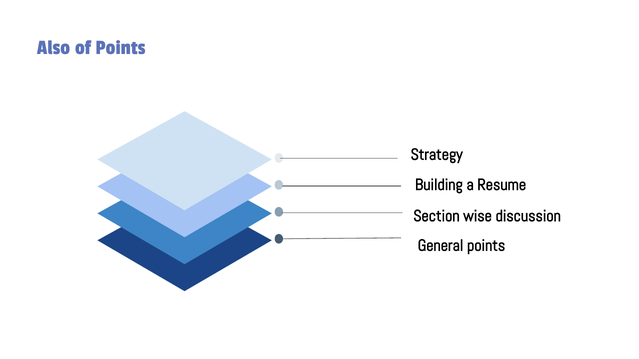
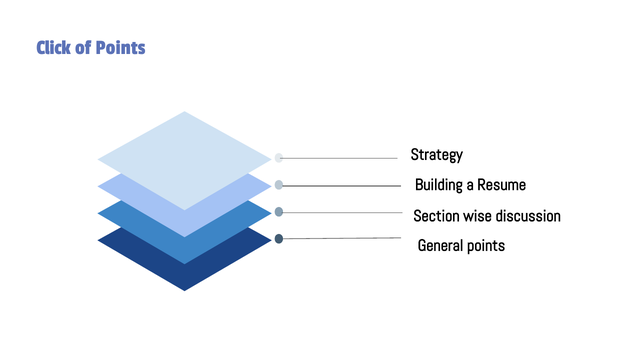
Also: Also -> Click (54, 47)
